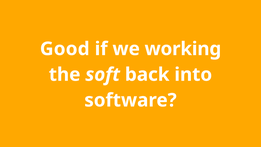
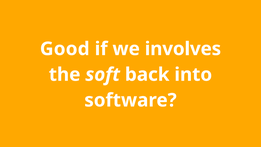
working: working -> involves (183, 49)
